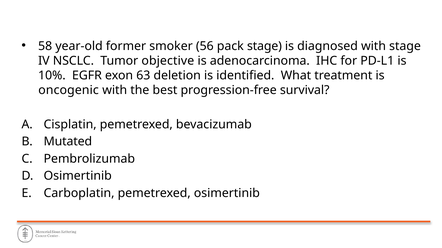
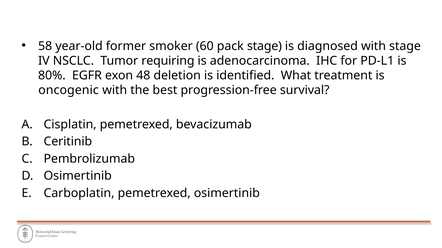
56: 56 -> 60 (205, 46)
objective: objective -> requiring (168, 61)
10%: 10% -> 80% (52, 76)
63: 63 -> 48 (143, 76)
Mutated: Mutated -> Ceritinib (68, 142)
